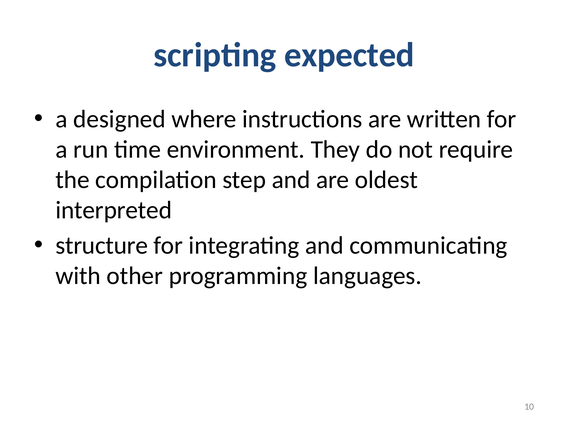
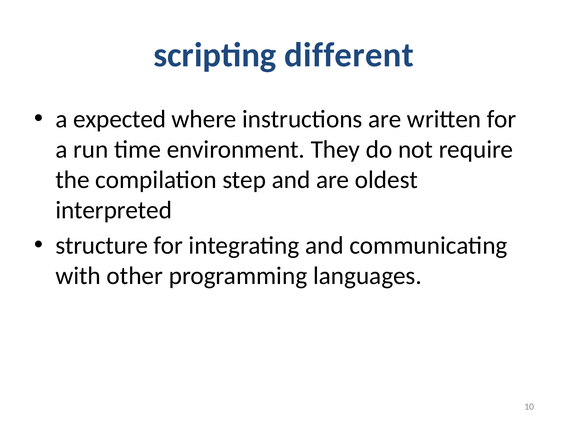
expected: expected -> different (349, 55)
designed: designed -> expected (120, 119)
